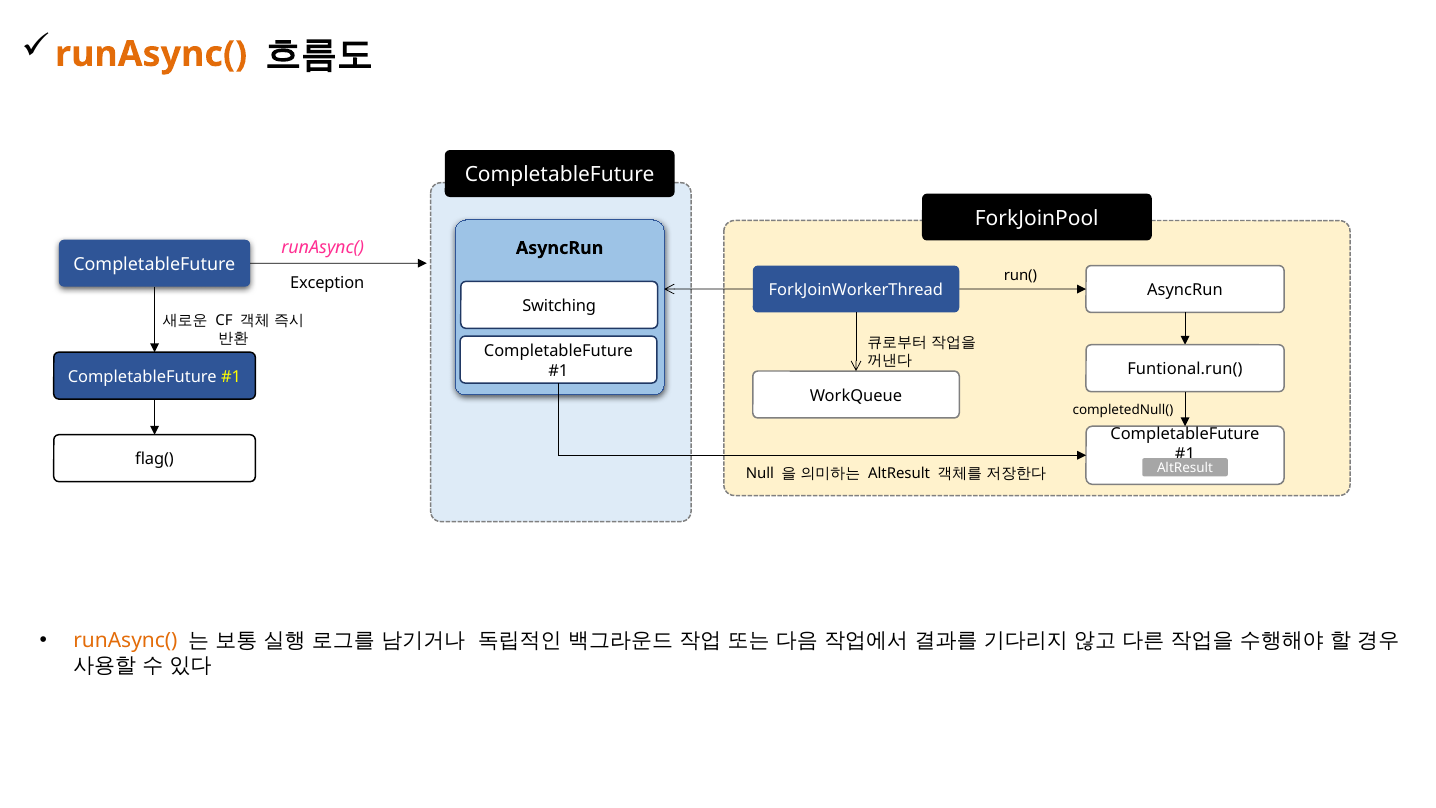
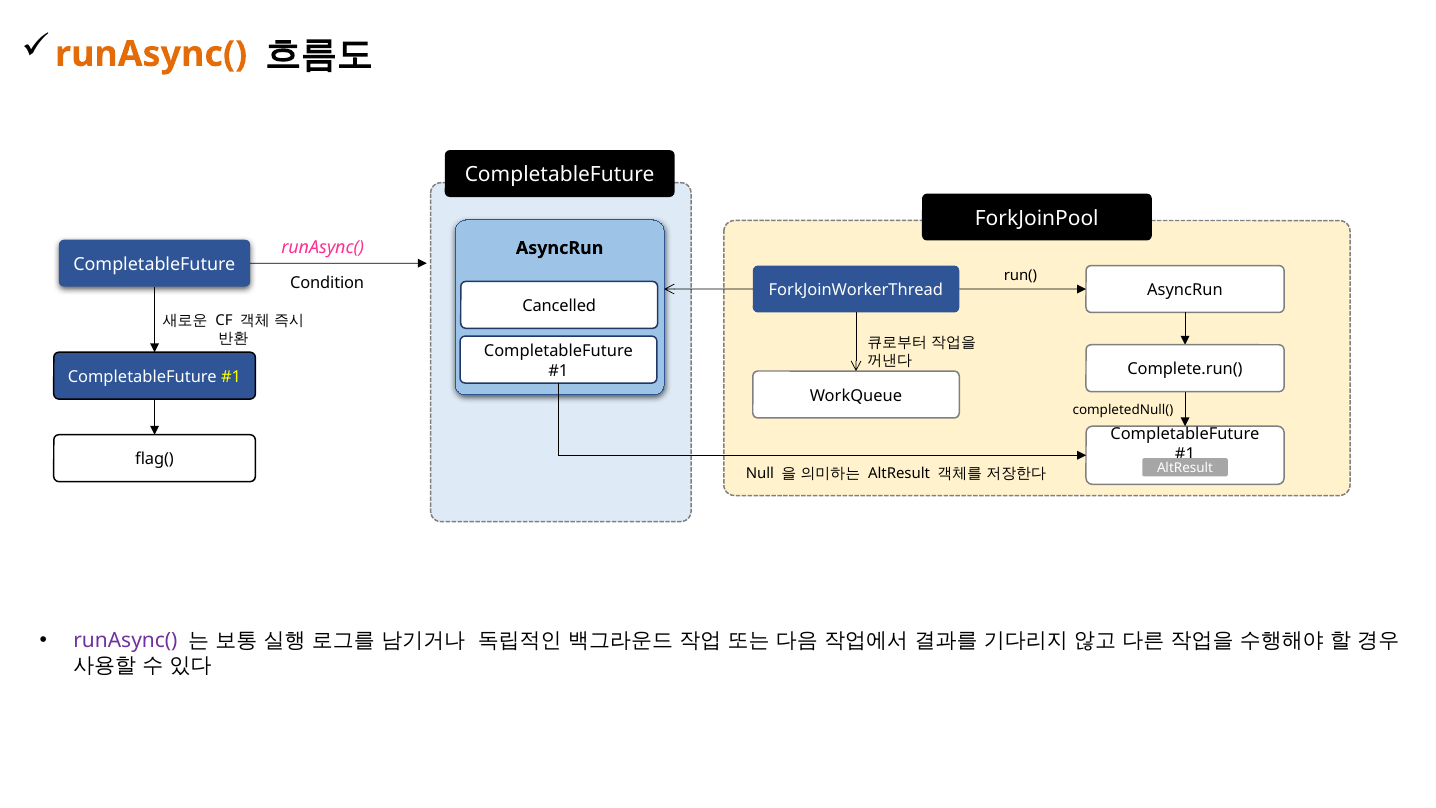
Exception: Exception -> Condition (327, 283)
Switching: Switching -> Cancelled (559, 306)
Funtional.run(: Funtional.run( -> Complete.run( (1185, 369)
runAsync( colour: orange -> purple (125, 640)
